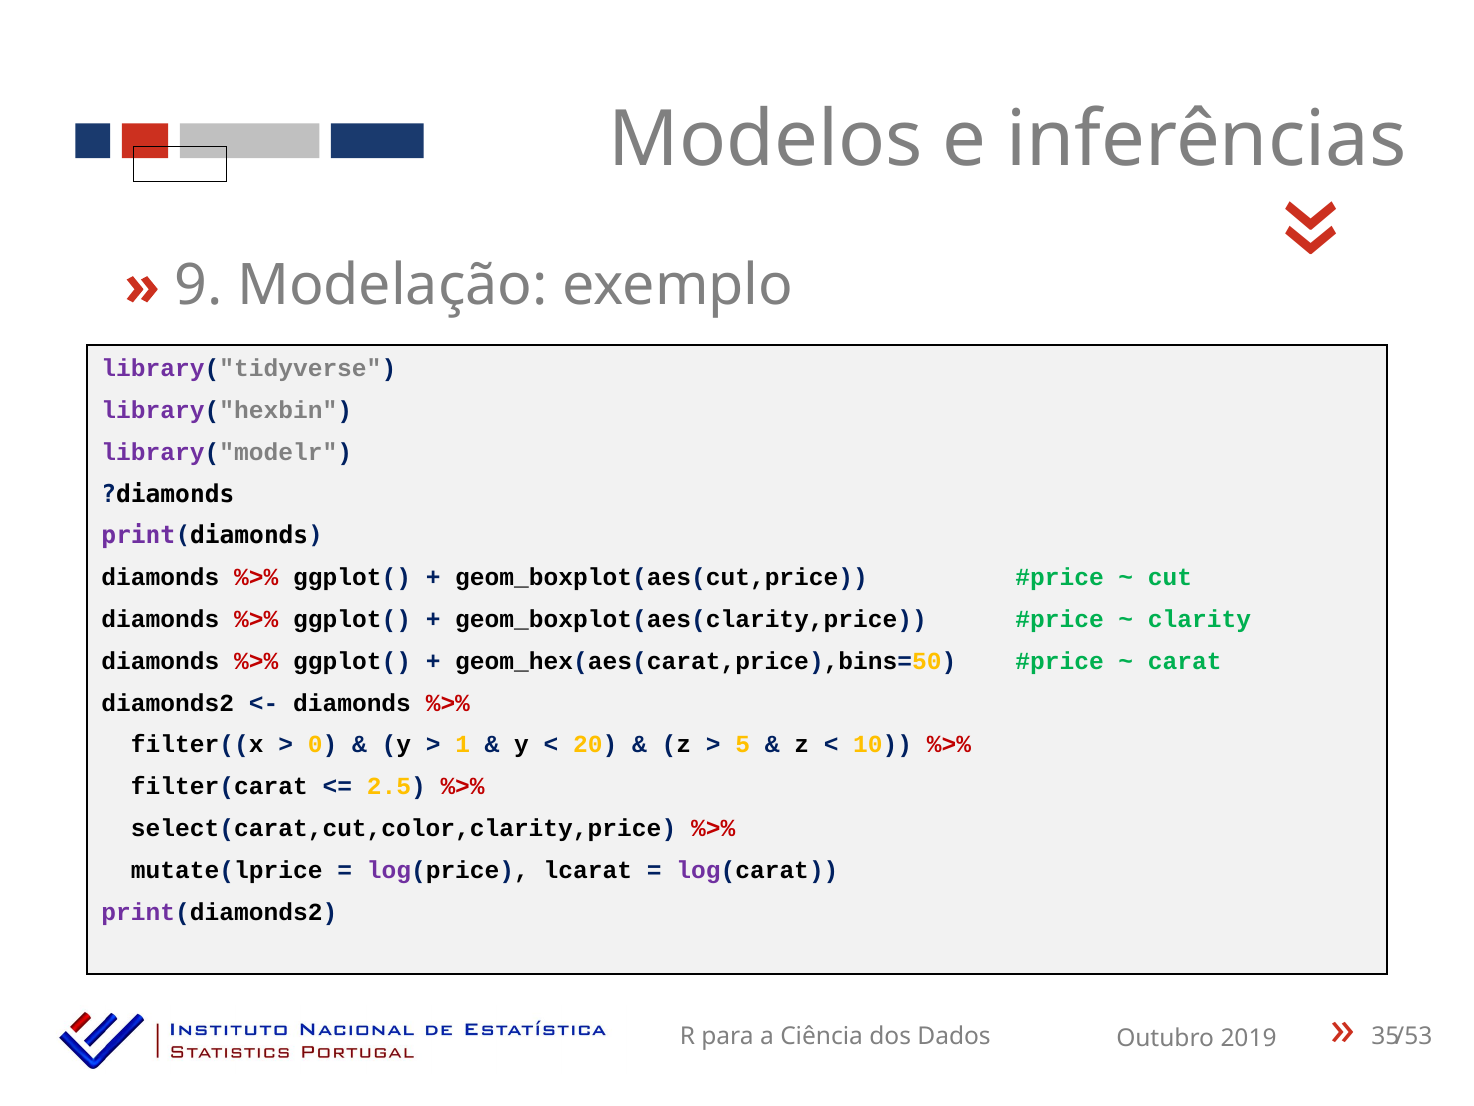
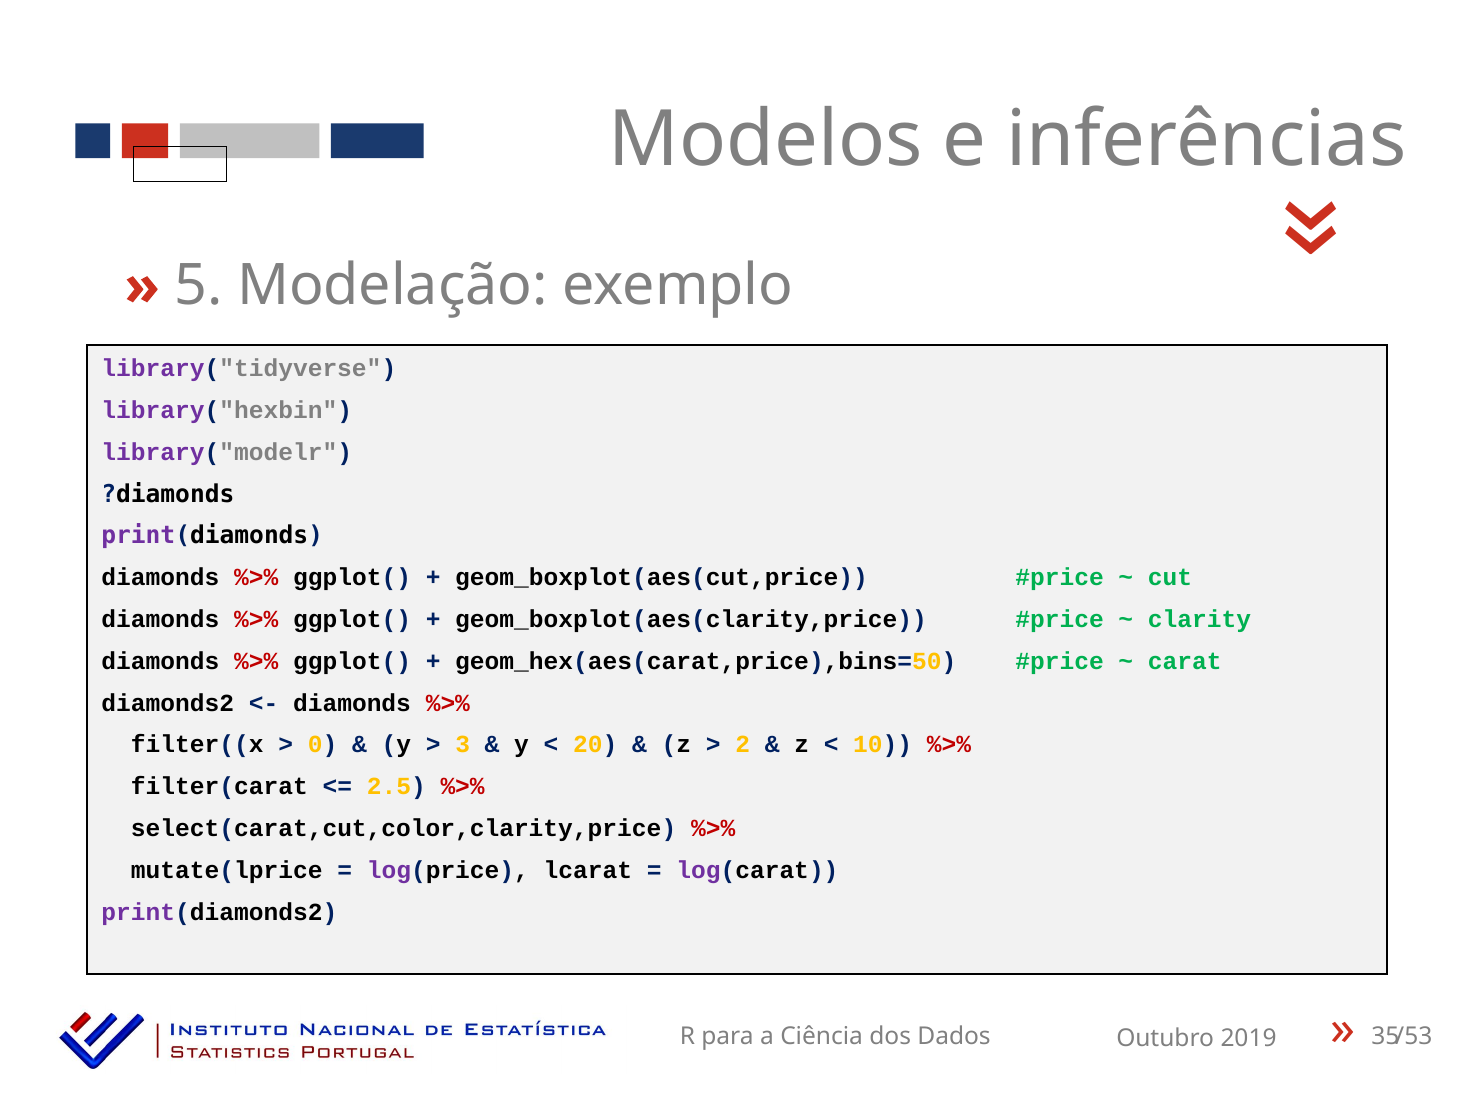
9: 9 -> 5 (198, 286)
1: 1 -> 3 (463, 744)
5: 5 -> 2 (743, 744)
